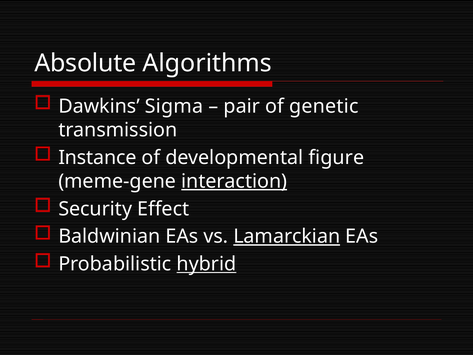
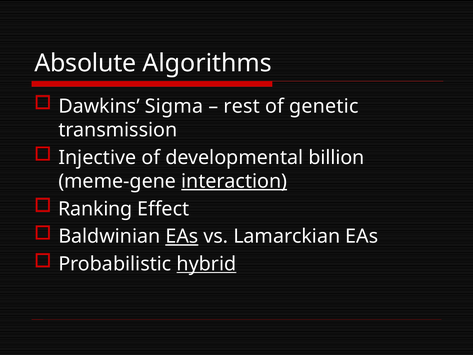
pair: pair -> rest (242, 106)
Instance: Instance -> Injective (97, 157)
figure: figure -> billion (336, 157)
Security: Security -> Ranking (95, 209)
EAs underline: none -> present (182, 236)
Lamarckian underline: present -> none (287, 236)
